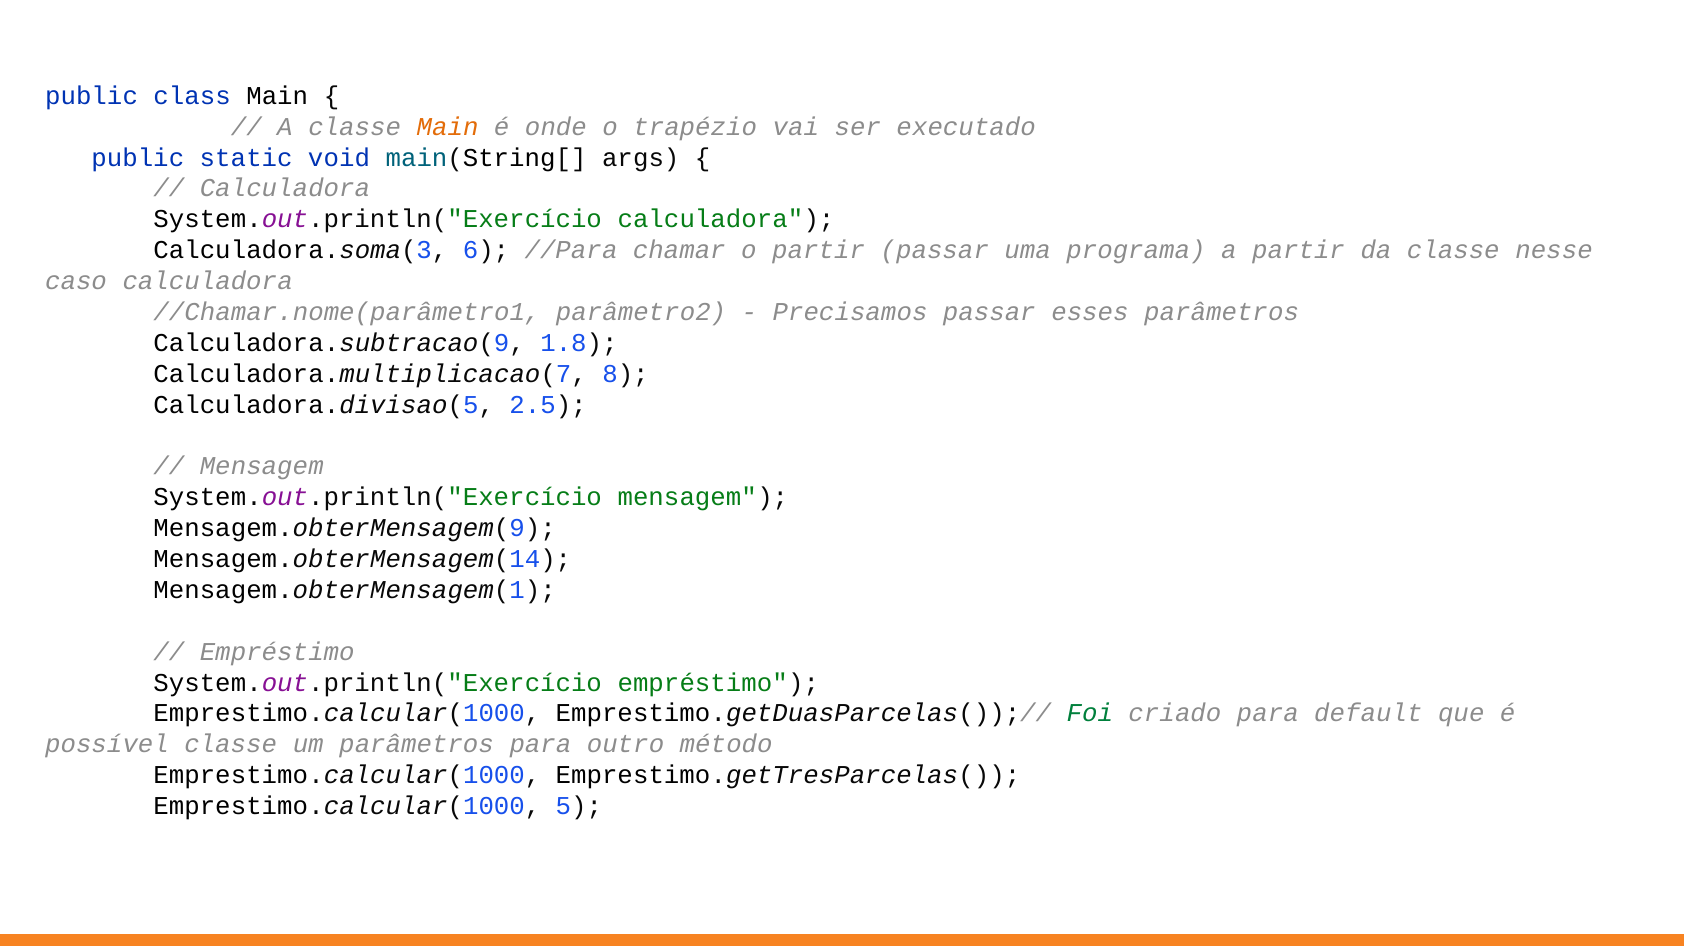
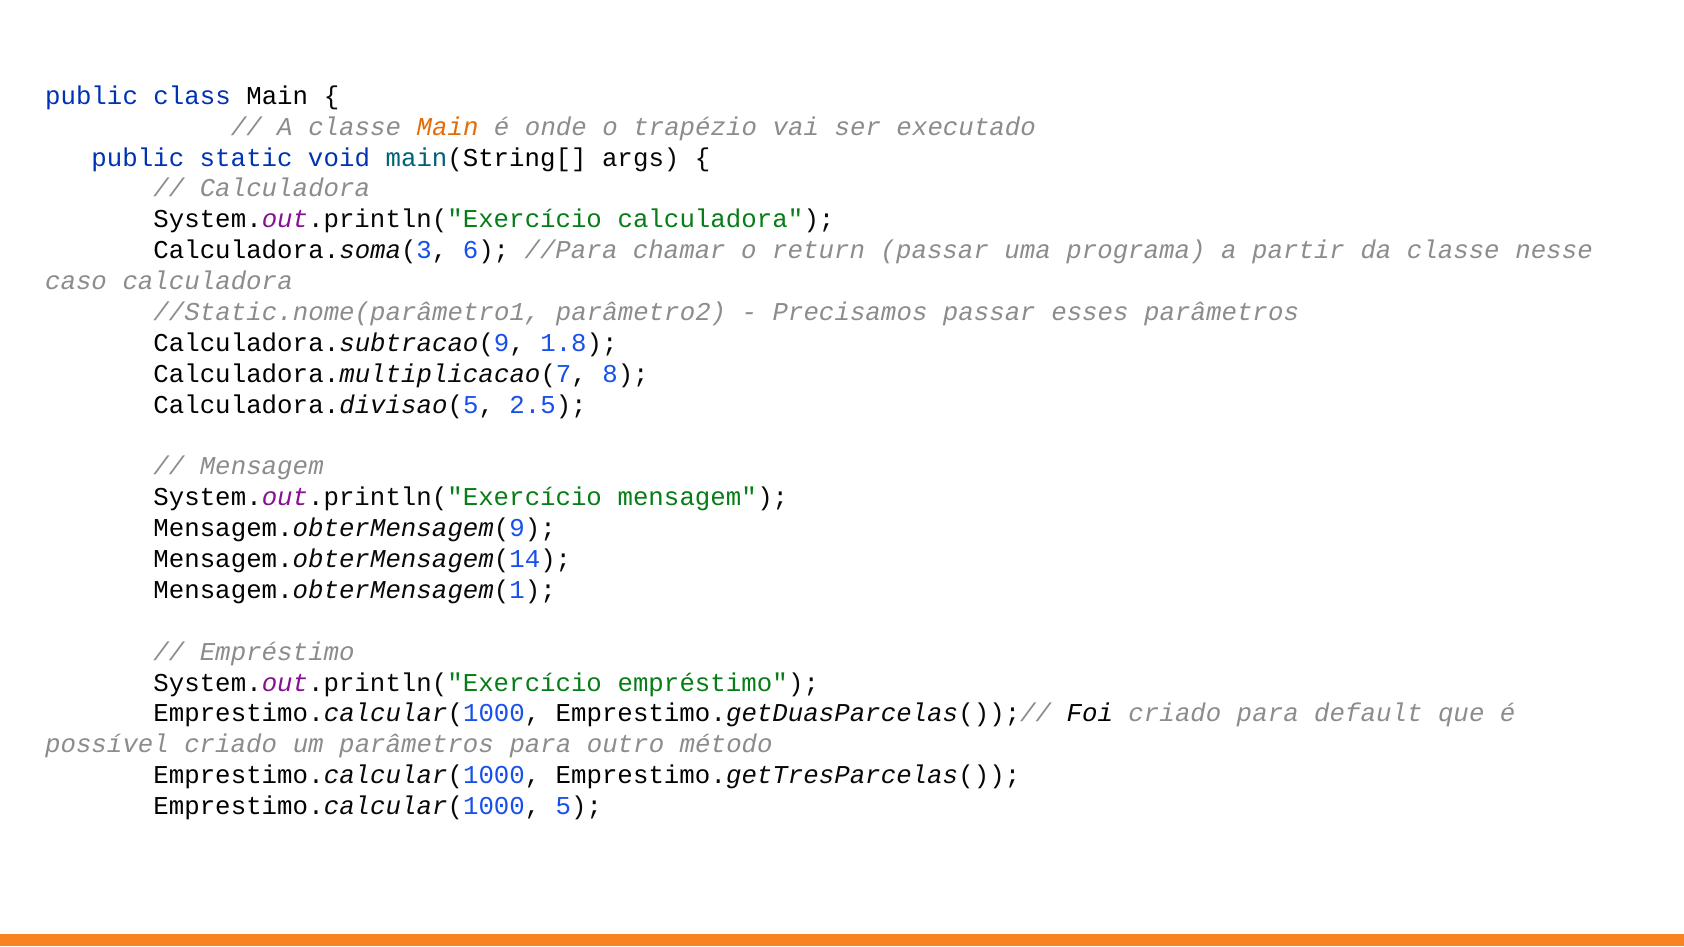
o partir: partir -> return (819, 250)
//Chamar.nome(parâmetro1: //Chamar.nome(parâmetro1 -> //Static.nome(parâmetro1 (347, 312)
Foi colour: green -> black (1090, 714)
possível classe: classe -> criado (231, 745)
